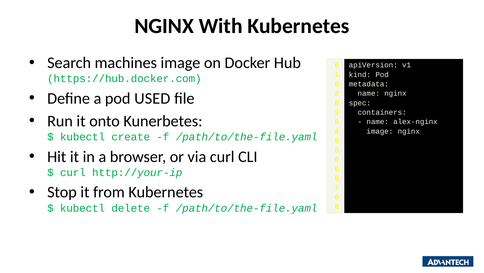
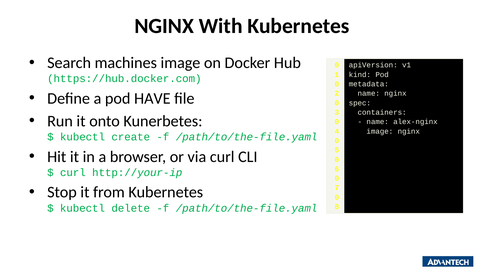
USED: USED -> HAVE (152, 98)
